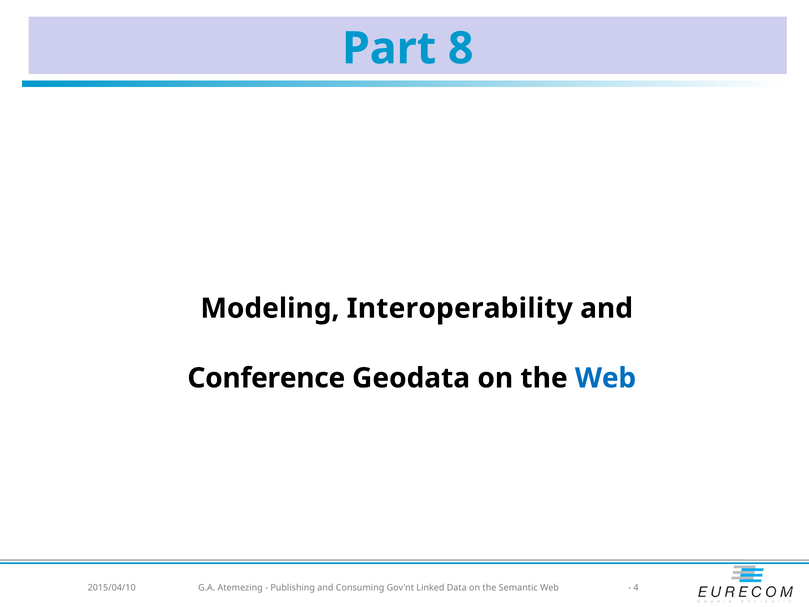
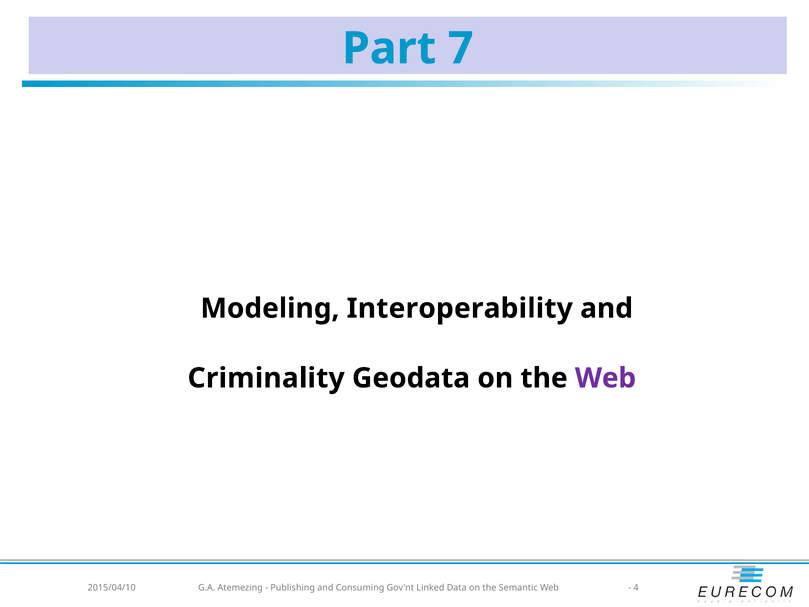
8: 8 -> 7 (461, 48)
Conference: Conference -> Criminality (266, 378)
Web colour: blue -> purple (606, 378)
